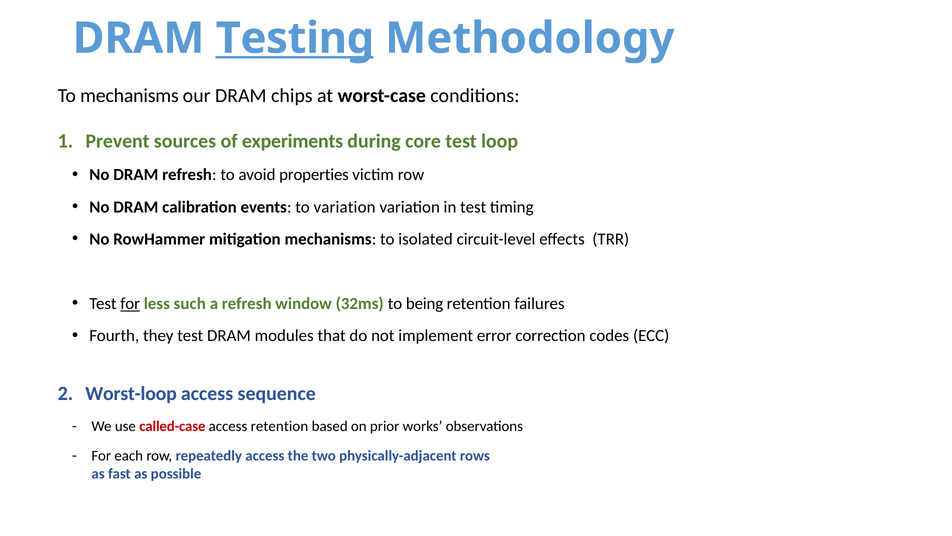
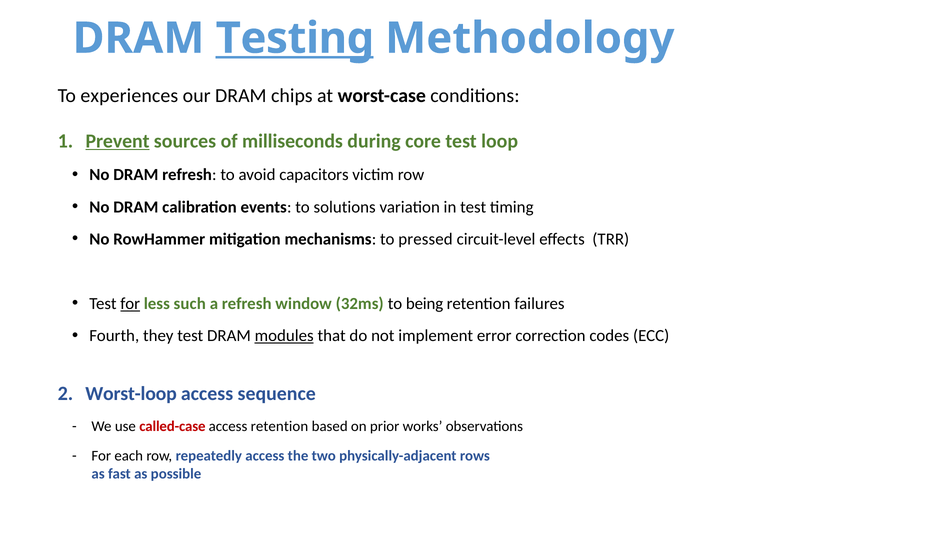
To mechanisms: mechanisms -> experiences (129, 96)
Prevent underline: none -> present (118, 141)
experiments: experiments -> milliseconds (292, 141)
properties: properties -> capacitors (314, 175)
to variation: variation -> solutions (345, 207)
isolated: isolated -> pressed (425, 239)
modules underline: none -> present (284, 335)
